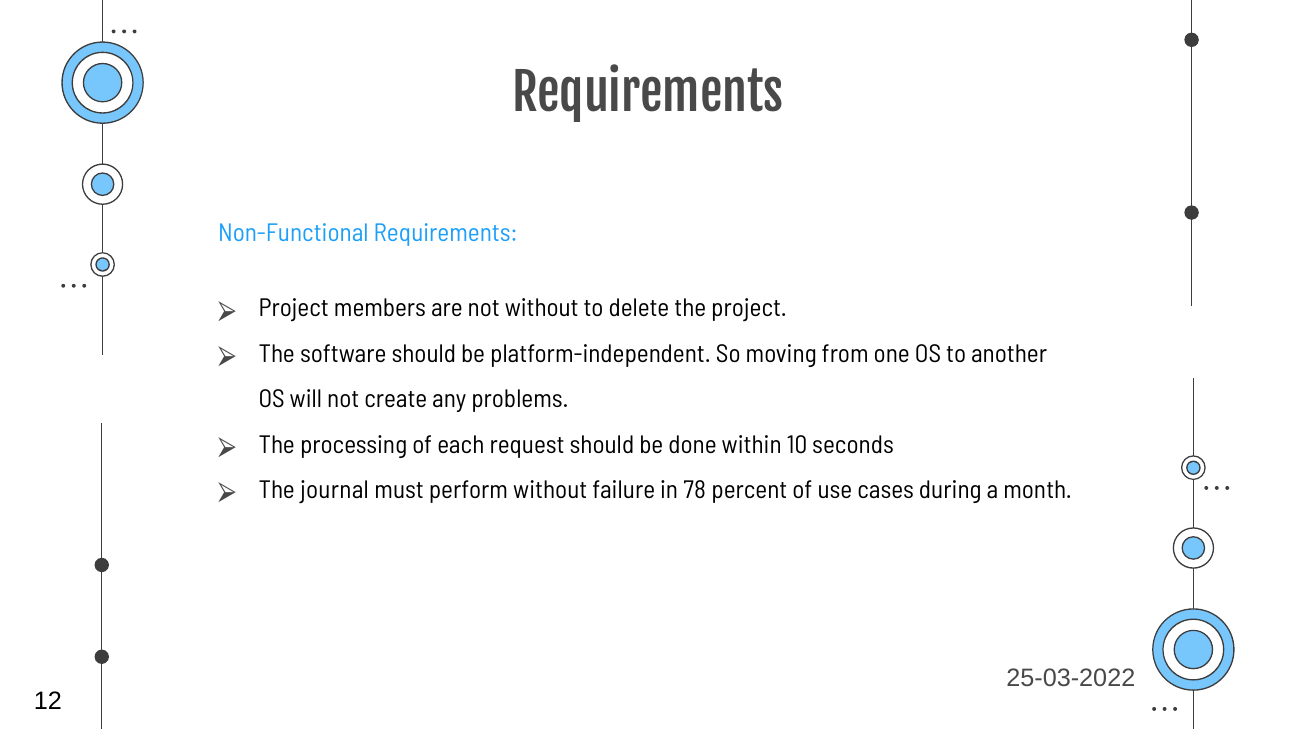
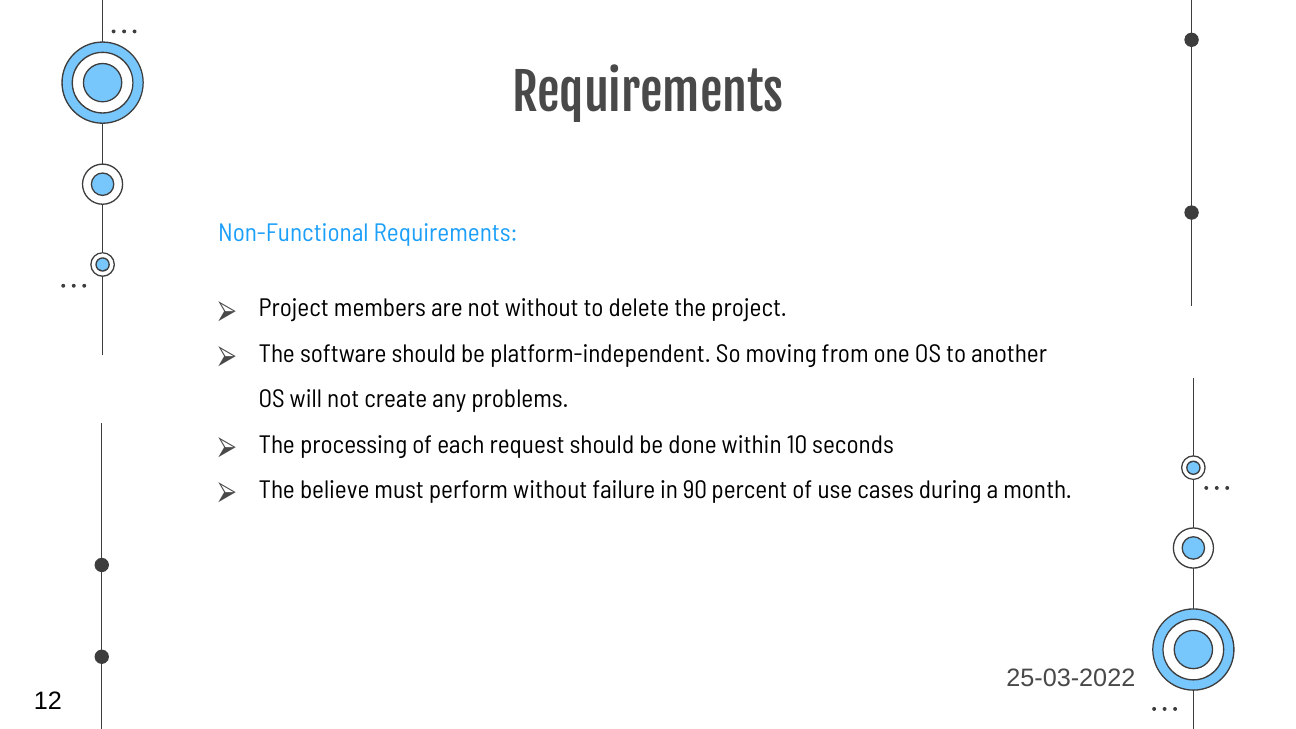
journal: journal -> believe (335, 490)
78: 78 -> 90 (695, 490)
